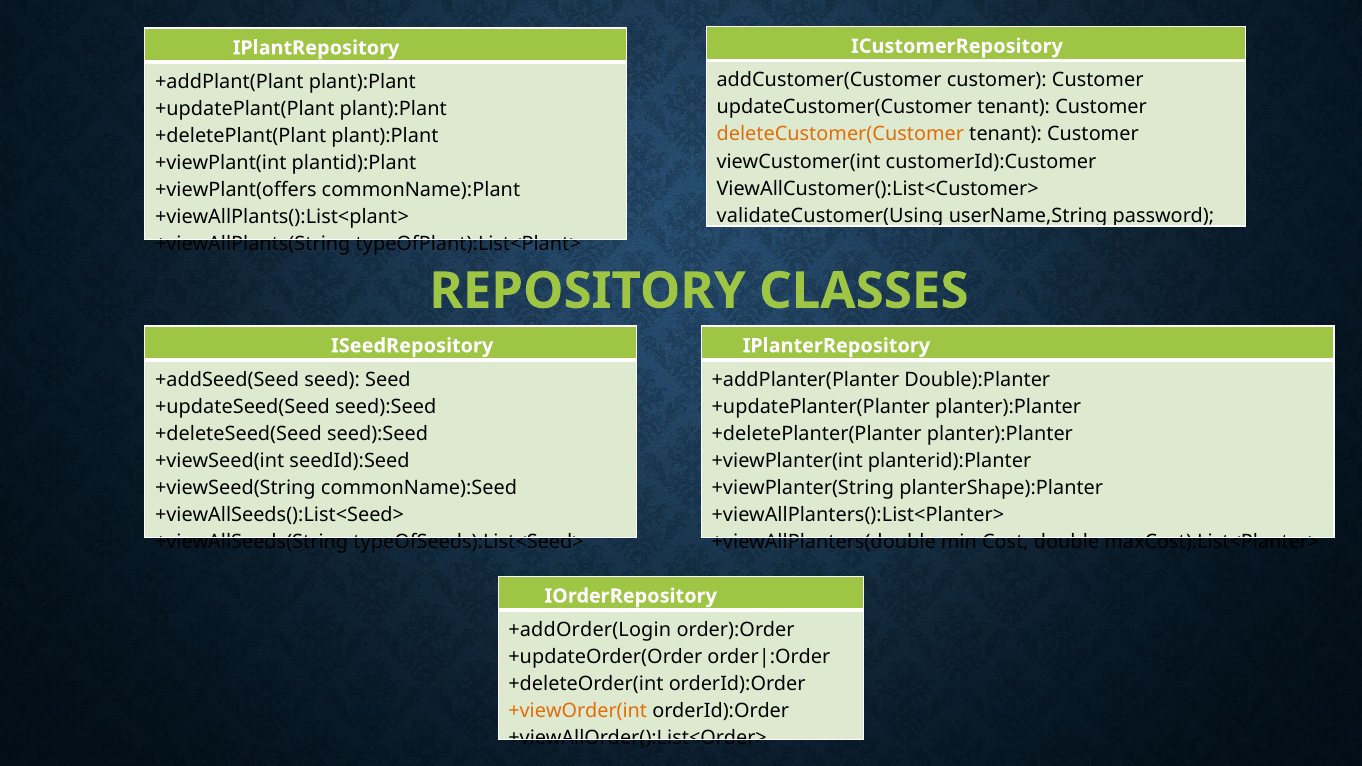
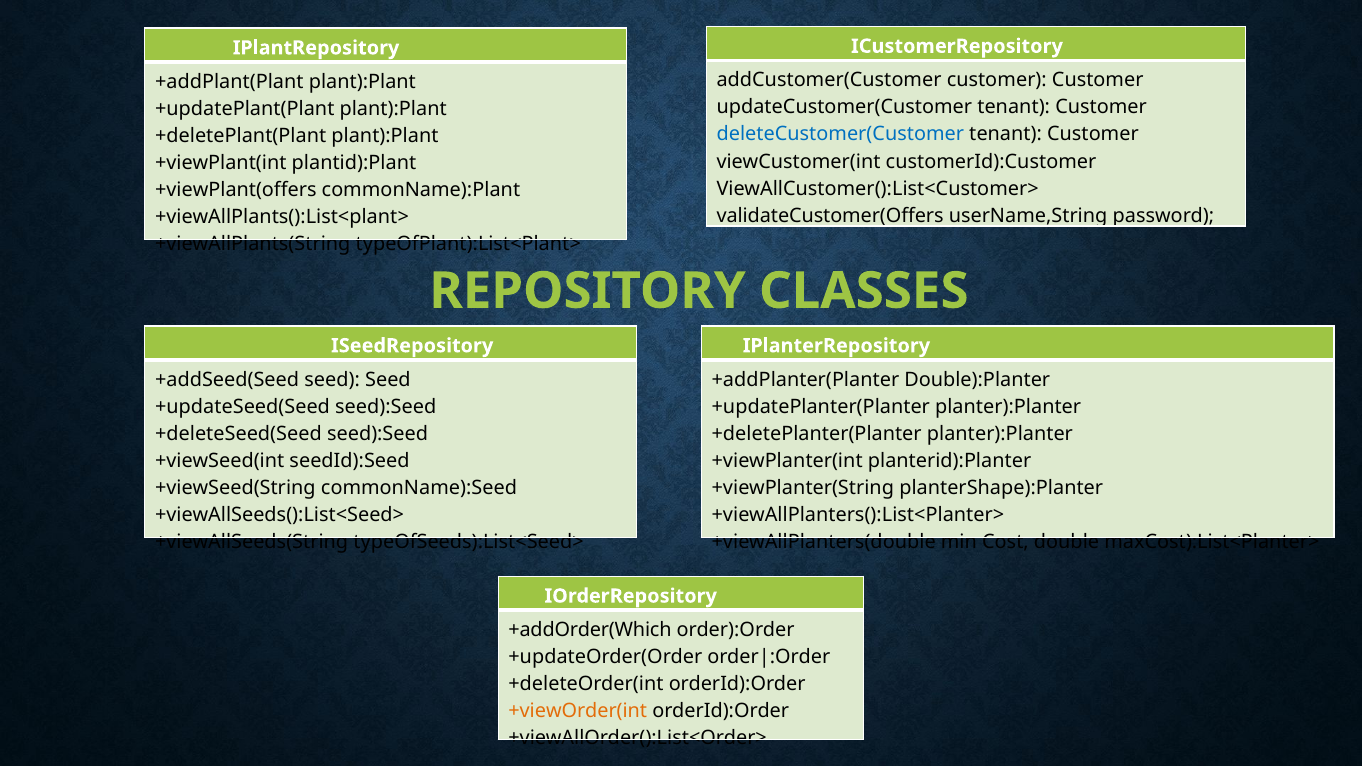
deleteCustomer(Customer colour: orange -> blue (840, 134)
validateCustomer(Using: validateCustomer(Using -> validateCustomer(Offers (830, 216)
+addOrder(Login: +addOrder(Login -> +addOrder(Which (590, 630)
